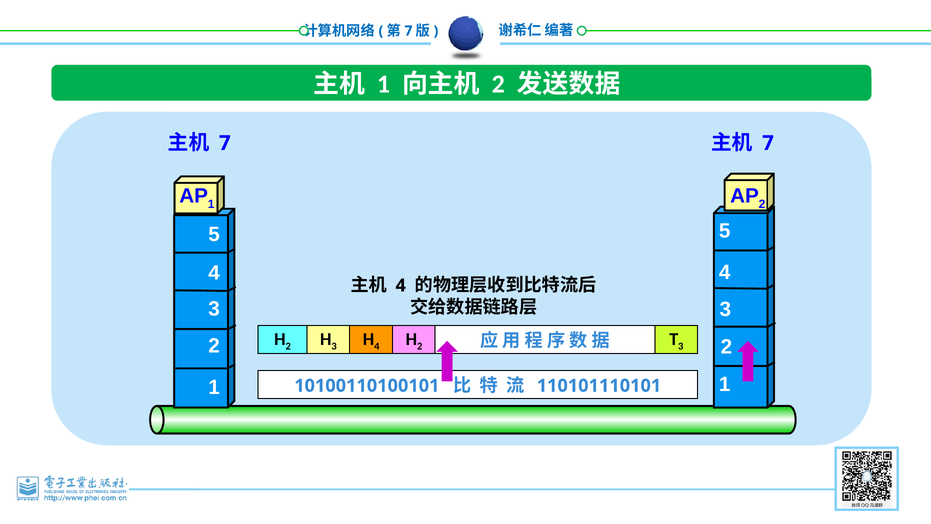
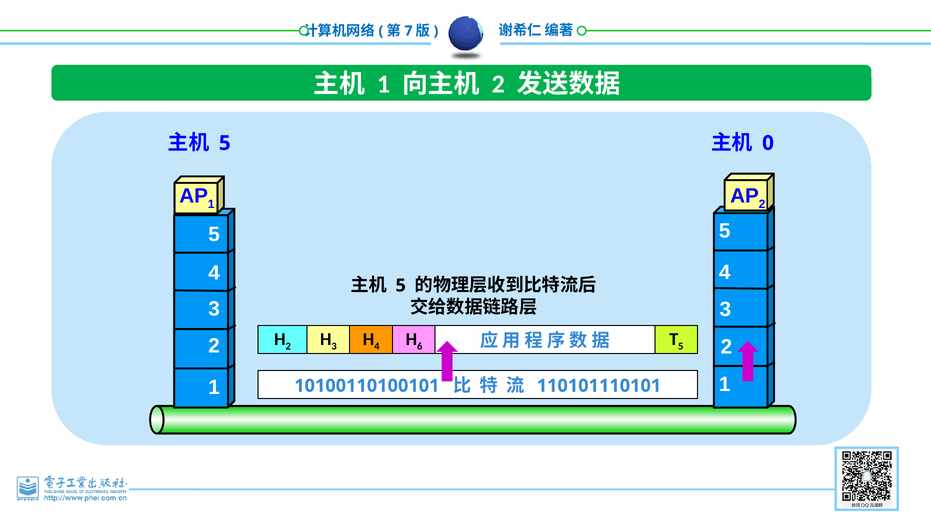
7: 7 -> 5 (225, 143)
7: 7 -> 0 (768, 143)
4: 4 -> 5 (401, 285)
2: 2 -> 6 (420, 346)
3: 3 -> 5 (681, 346)
